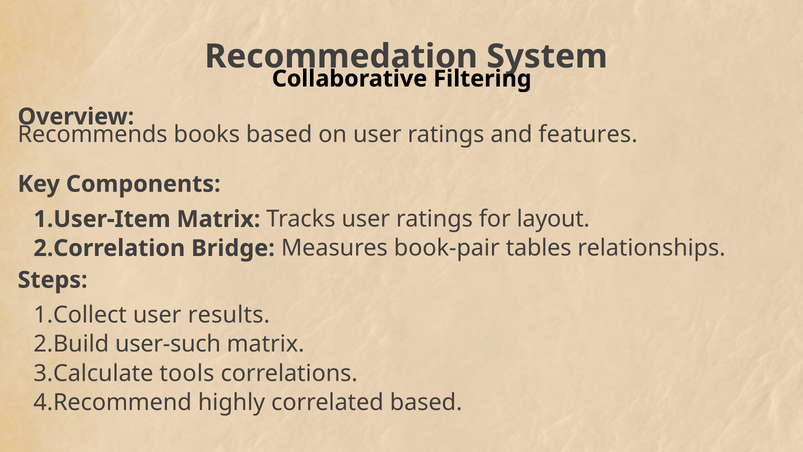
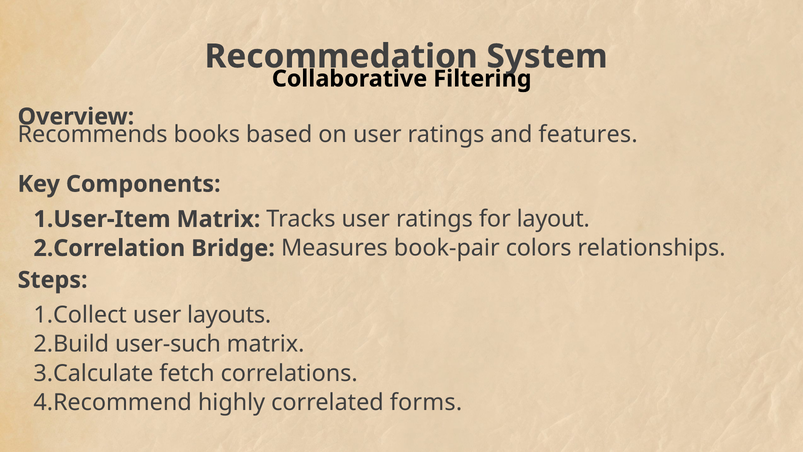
tables: tables -> colors (539, 248)
results: results -> layouts (229, 315)
tools: tools -> fetch (187, 373)
correlated based: based -> forms (426, 402)
